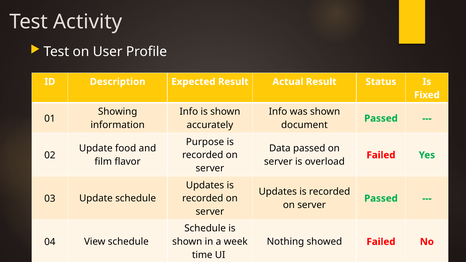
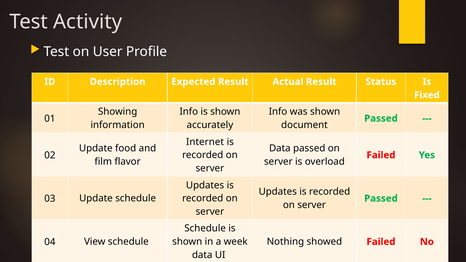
Purpose: Purpose -> Internet (205, 142)
time: time -> data (202, 255)
